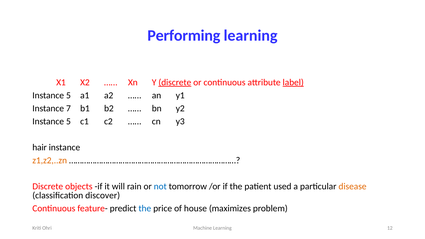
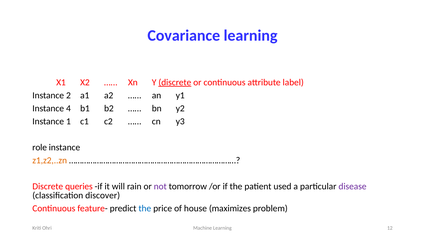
Performing: Performing -> Covariance (184, 36)
label underline: present -> none (293, 82)
5: 5 -> 2 (68, 95)
7: 7 -> 4 (68, 108)
5: 5 -> 1 (68, 121)
hair: hair -> role (40, 147)
objects: objects -> queries (79, 187)
not colour: blue -> purple (160, 187)
disease colour: orange -> purple (353, 187)
